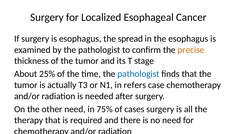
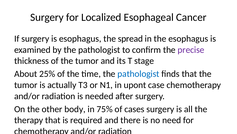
precise colour: orange -> purple (191, 50)
refers: refers -> upont (135, 85)
other need: need -> body (75, 109)
